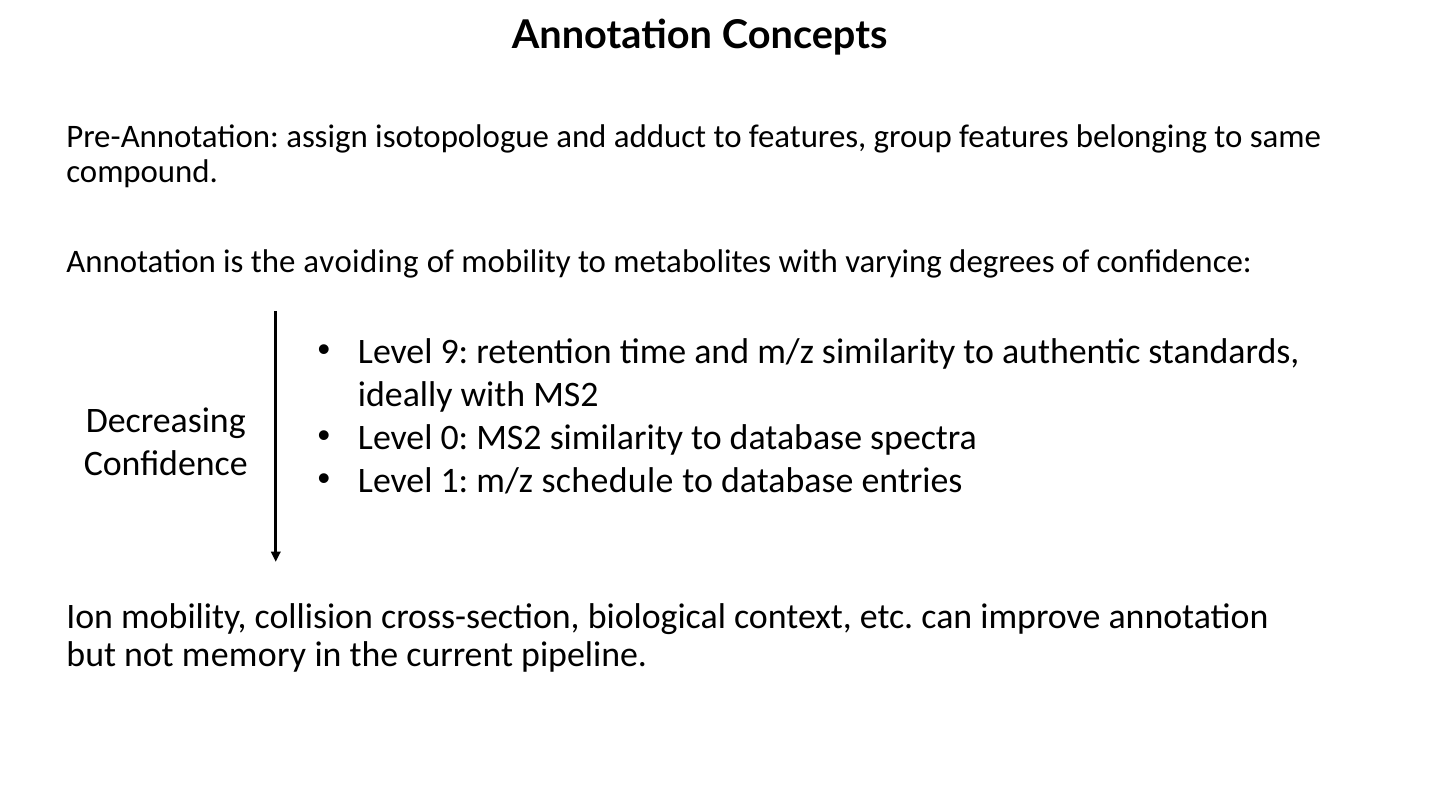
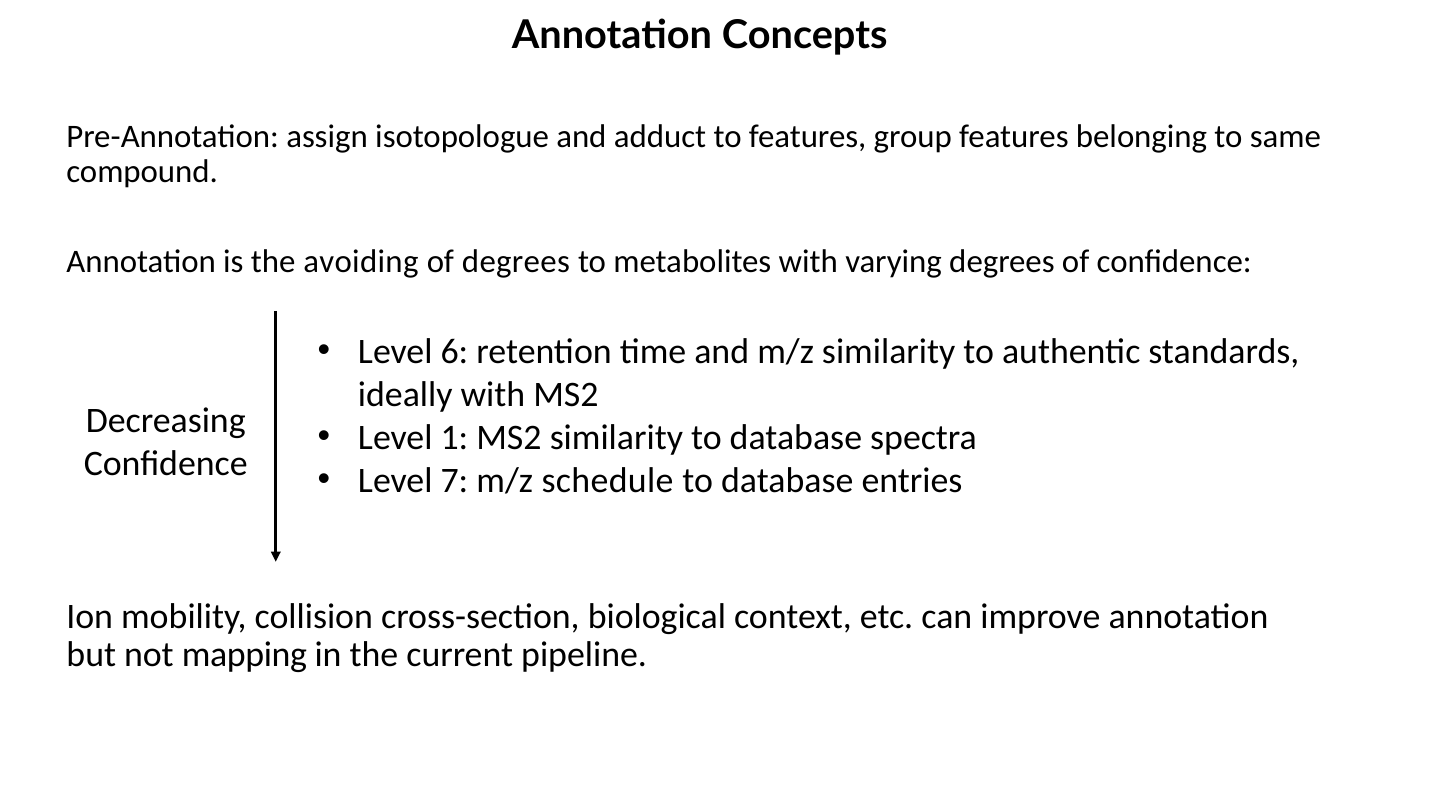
of mobility: mobility -> degrees (516, 262)
9: 9 -> 6 (454, 352)
0: 0 -> 1 (454, 438)
1: 1 -> 7 (454, 481)
memory: memory -> mapping (244, 655)
